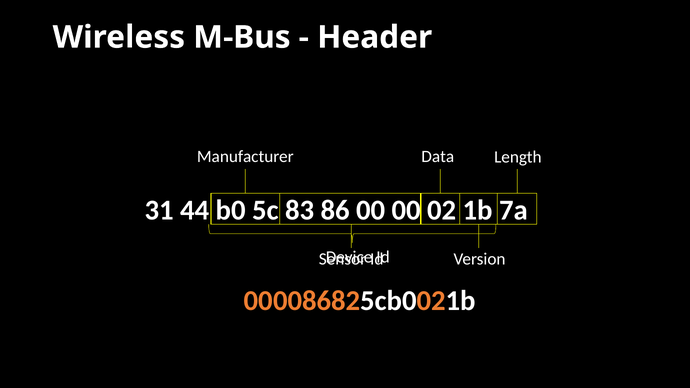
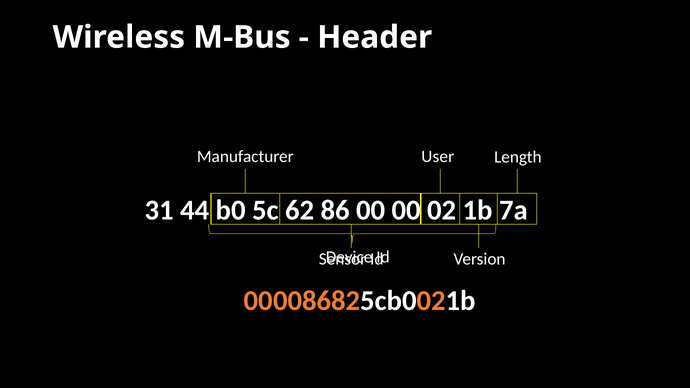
Data: Data -> User (438, 157)
83: 83 -> 62 (300, 210)
